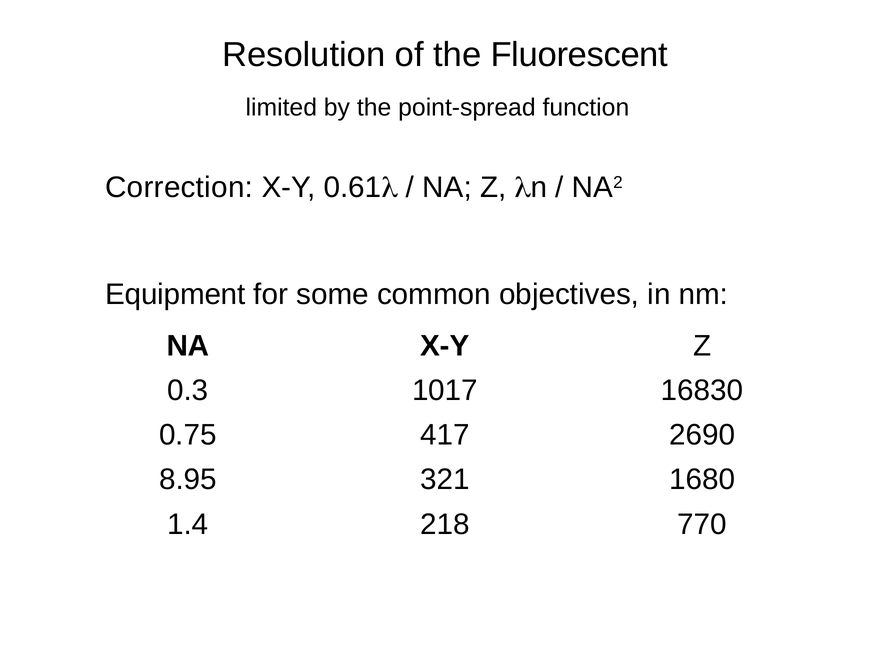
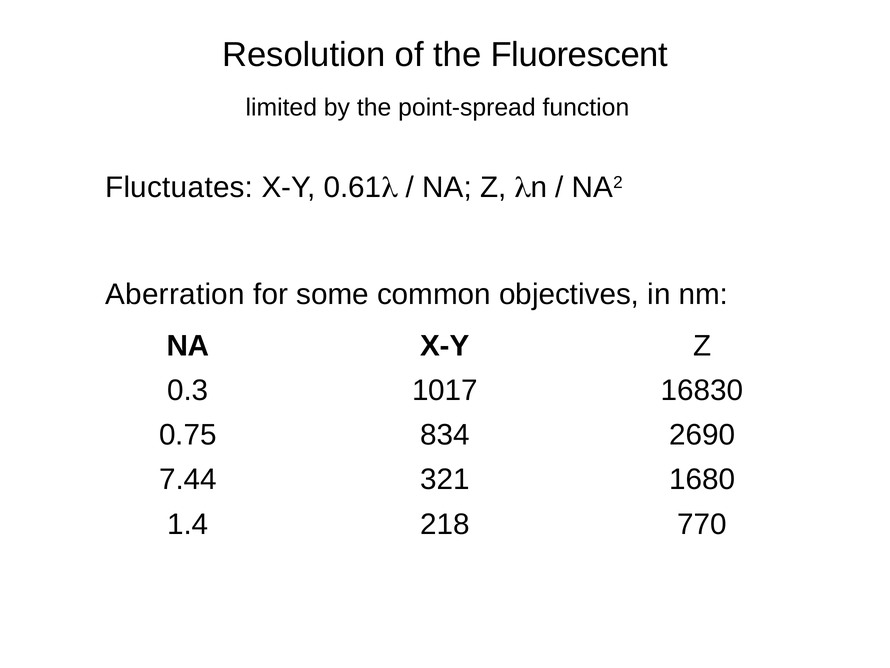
Correction: Correction -> Fluctuates (179, 187)
Equipment: Equipment -> Aberration (175, 294)
417: 417 -> 834 (445, 435)
8.95: 8.95 -> 7.44 (188, 479)
